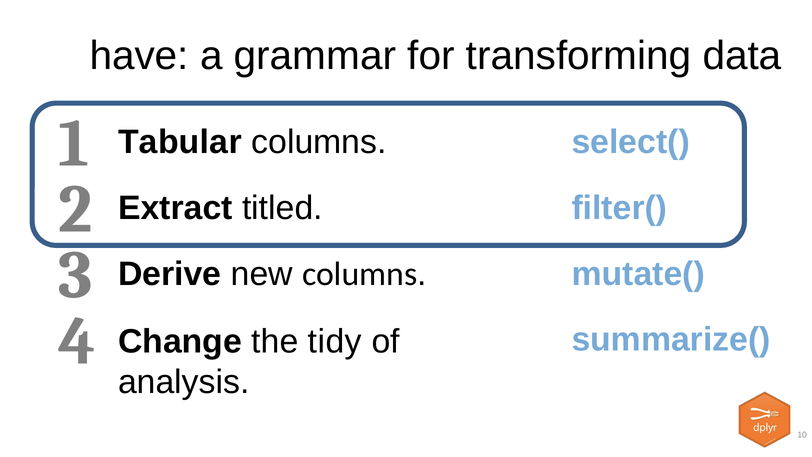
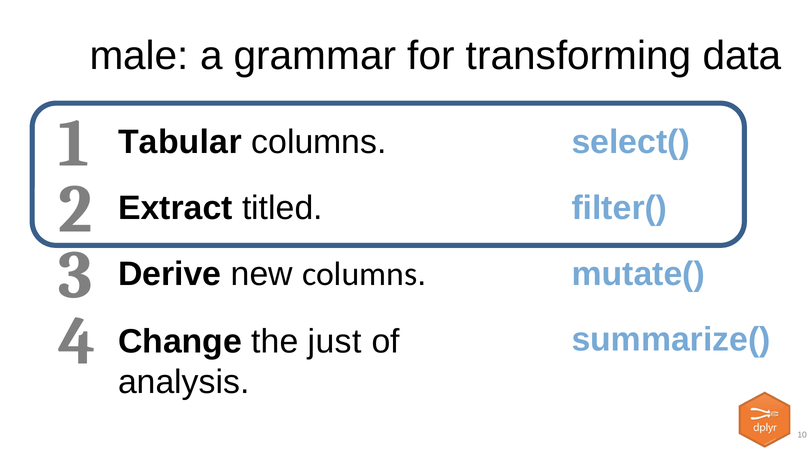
have: have -> male (139, 56)
tidy: tidy -> just (335, 341)
